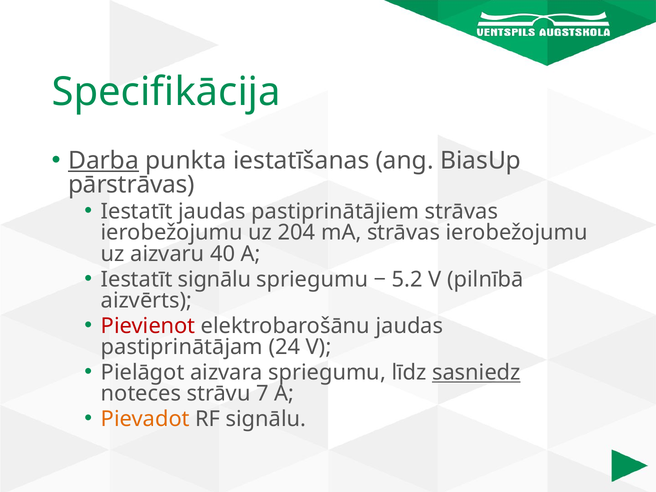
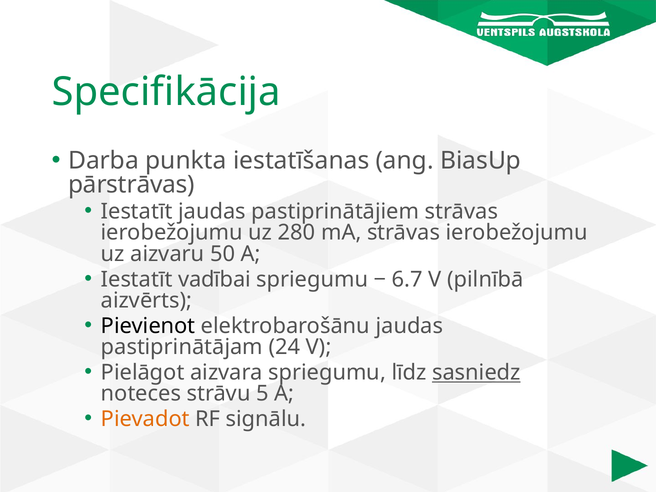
Darba underline: present -> none (103, 161)
204: 204 -> 280 (297, 233)
40: 40 -> 50 (223, 254)
Iestatīt signālu: signālu -> vadībai (215, 279)
5.2: 5.2 -> 6.7 (407, 279)
Pievienot colour: red -> black (148, 326)
7: 7 -> 5 (263, 394)
